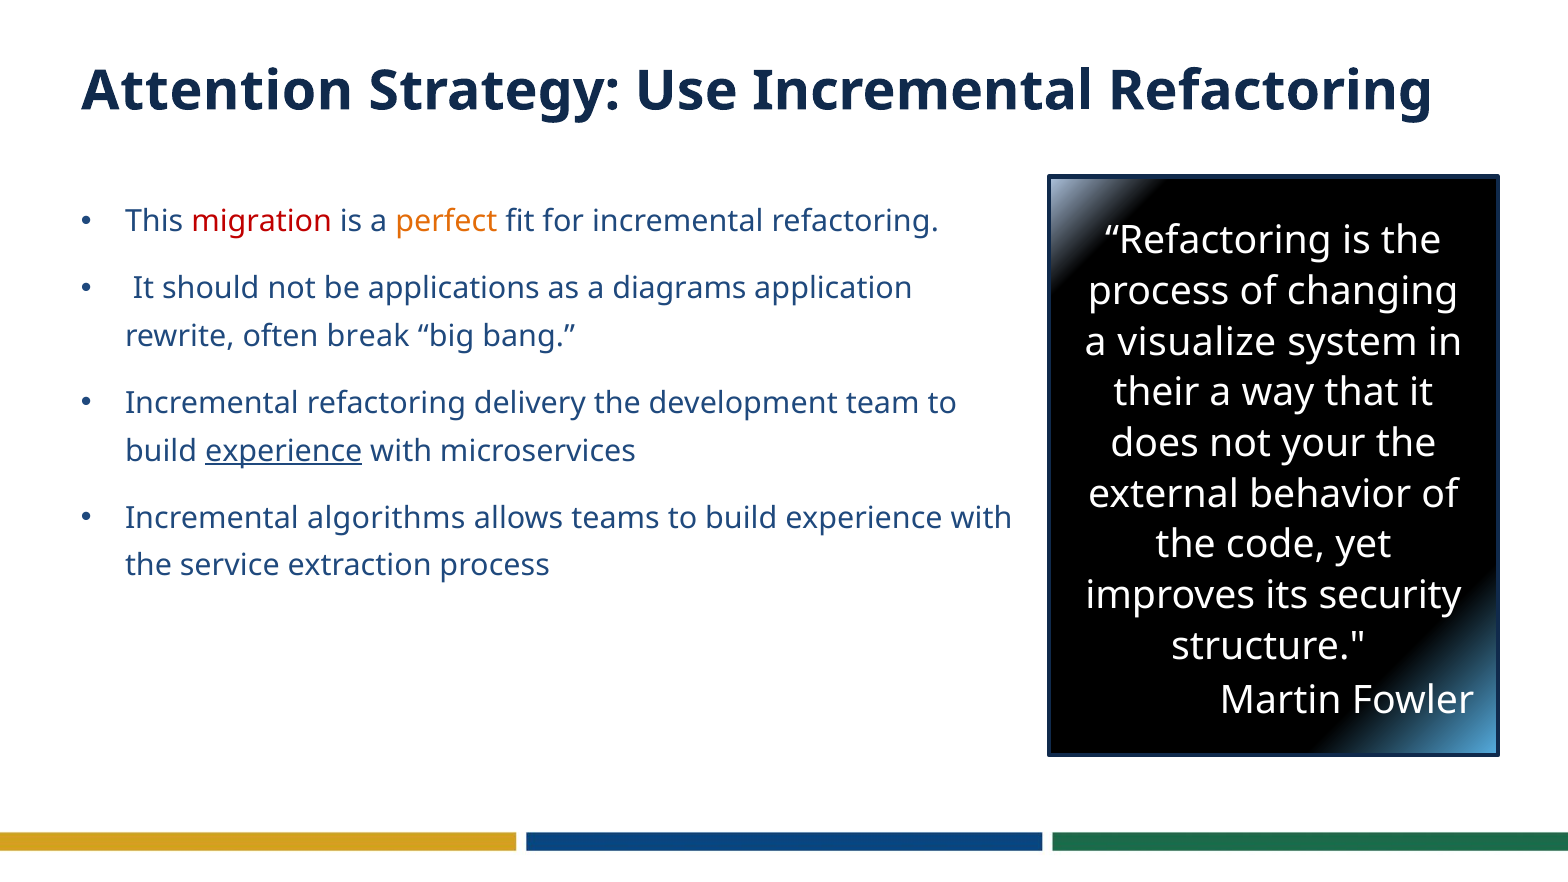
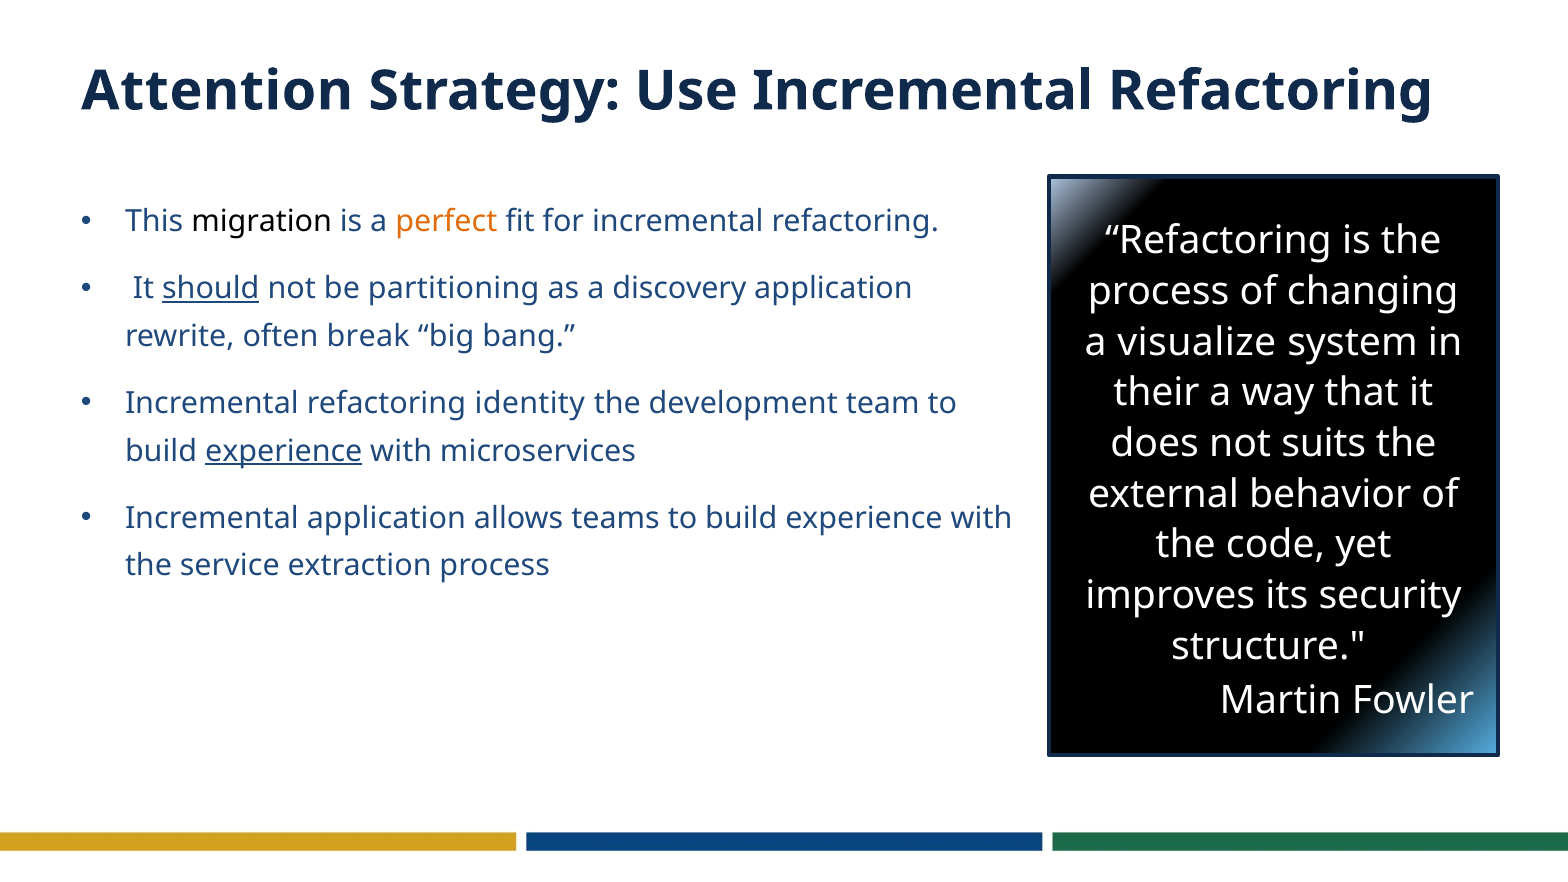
migration colour: red -> black (262, 222)
should underline: none -> present (211, 289)
applications: applications -> partitioning (454, 289)
diagrams: diagrams -> discovery (679, 289)
delivery: delivery -> identity (530, 404)
your: your -> suits (1324, 444)
Incremental algorithms: algorithms -> application (386, 518)
